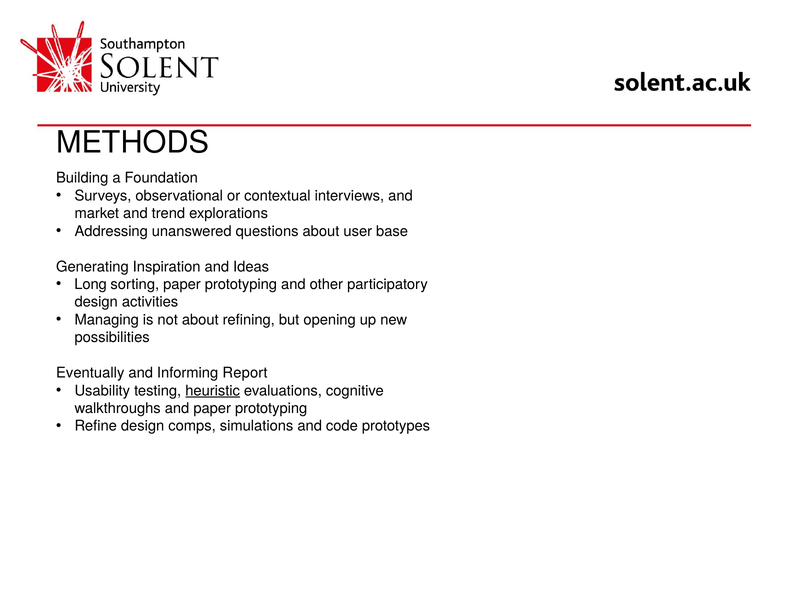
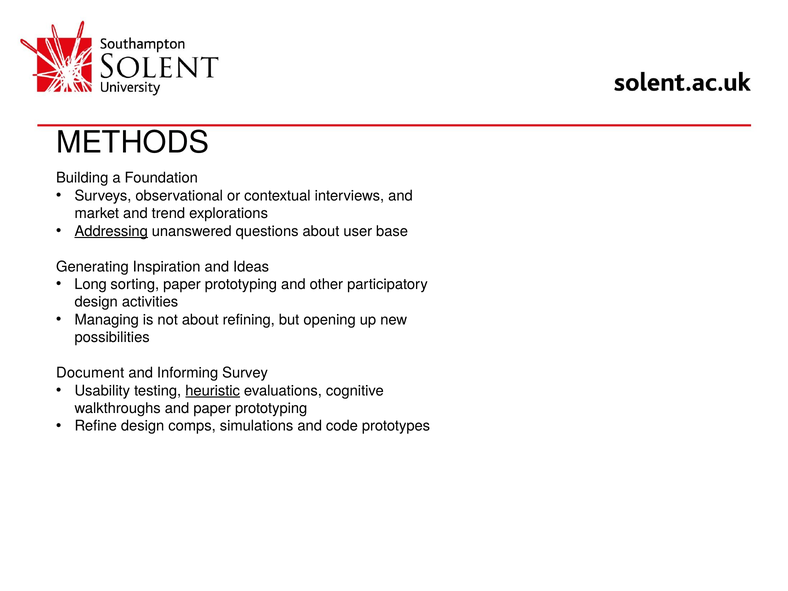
Addressing underline: none -> present (111, 231)
Eventually: Eventually -> Document (90, 373)
Report: Report -> Survey (245, 373)
